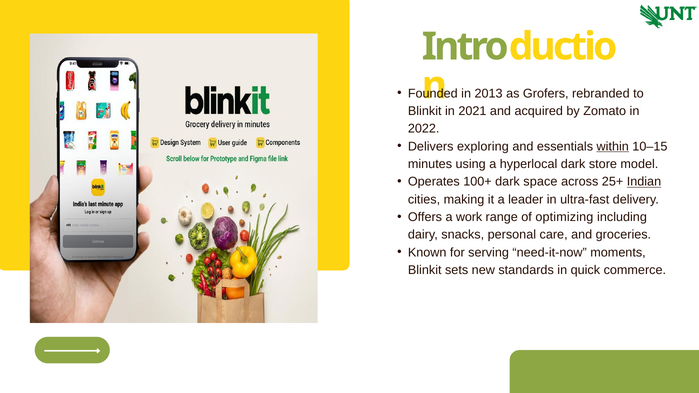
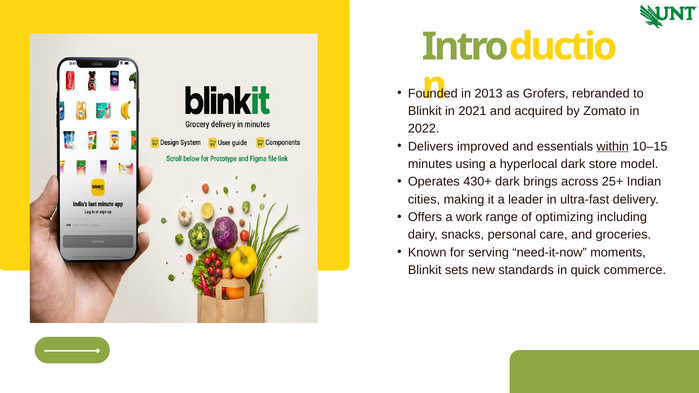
exploring: exploring -> improved (483, 146)
100+: 100+ -> 430+ (477, 182)
space: space -> brings (540, 182)
Indian underline: present -> none (644, 182)
